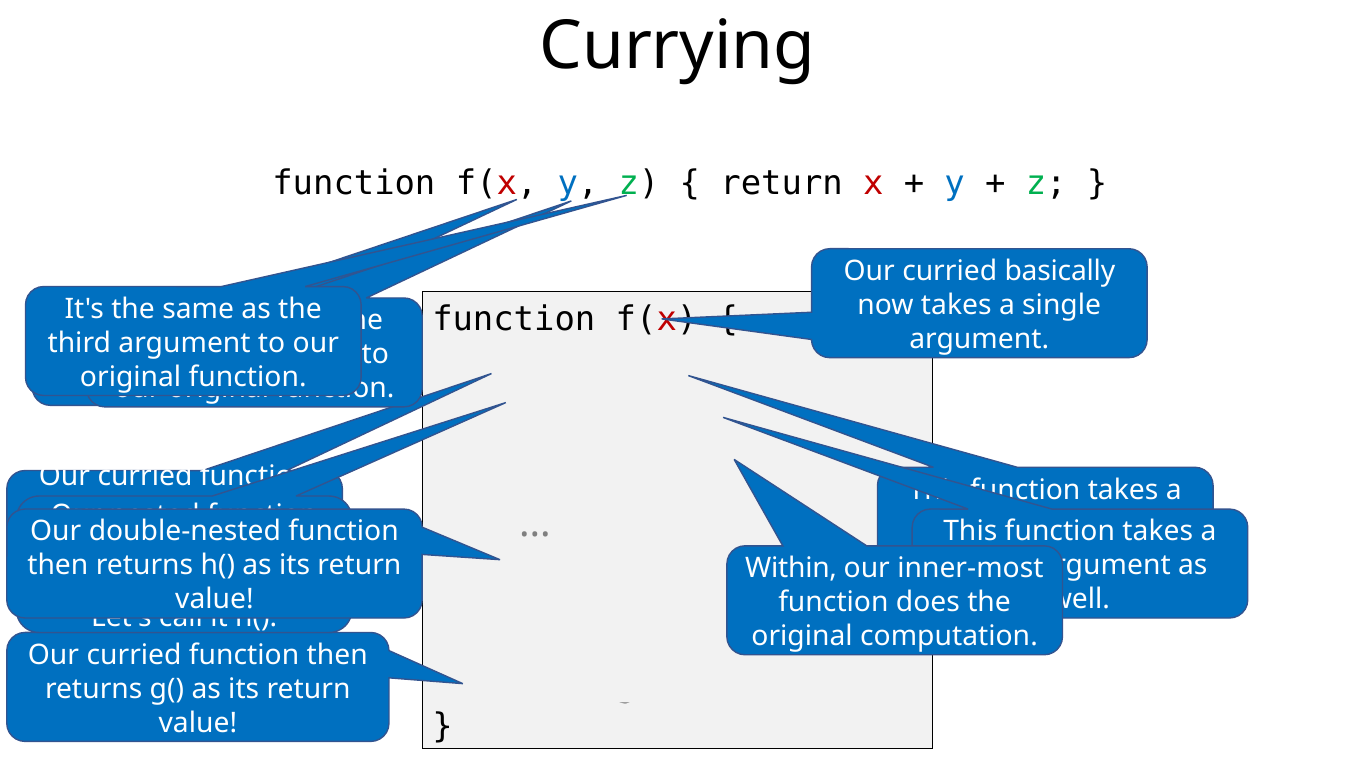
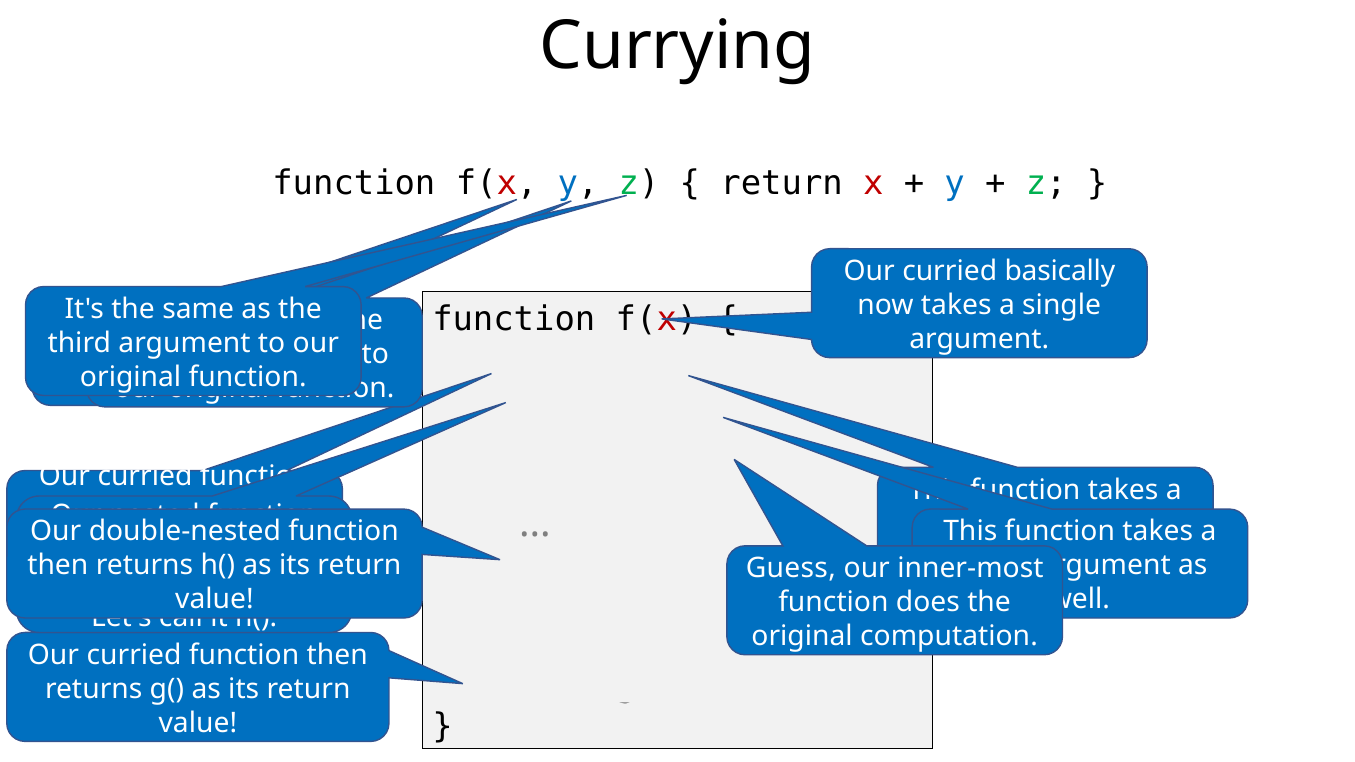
Within: Within -> Guess (791, 568)
